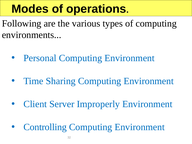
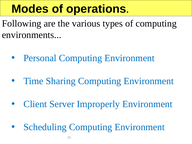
Controlling: Controlling -> Scheduling (45, 127)
